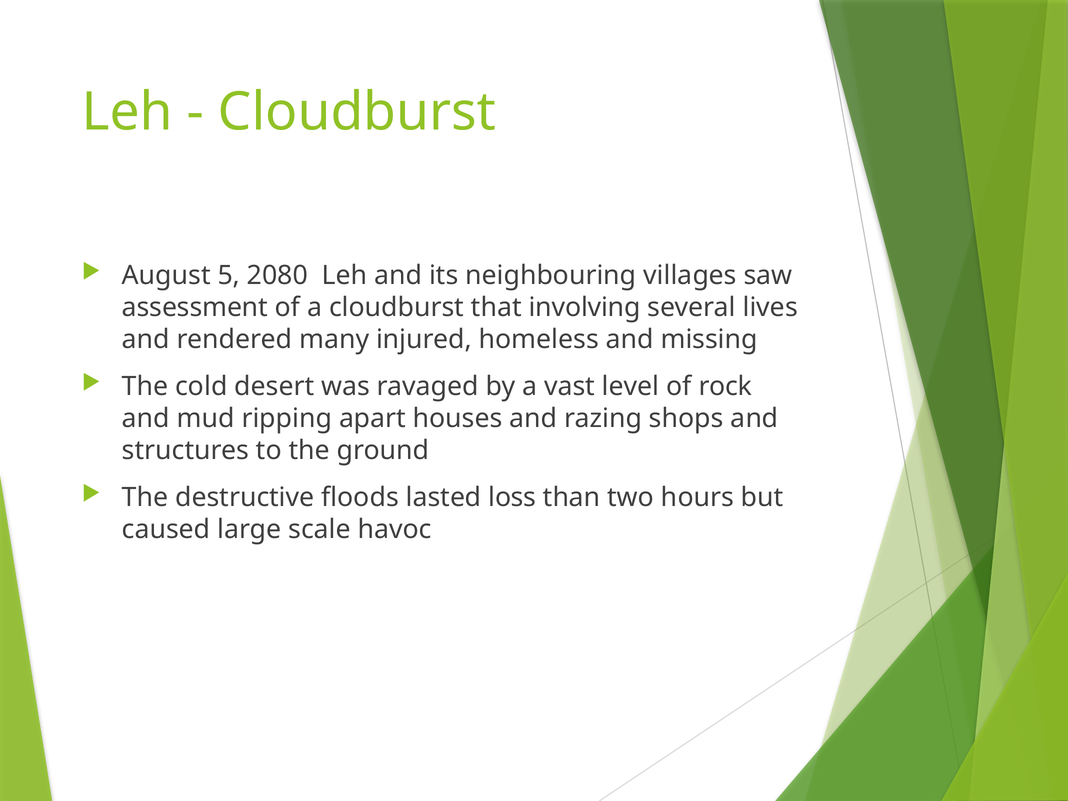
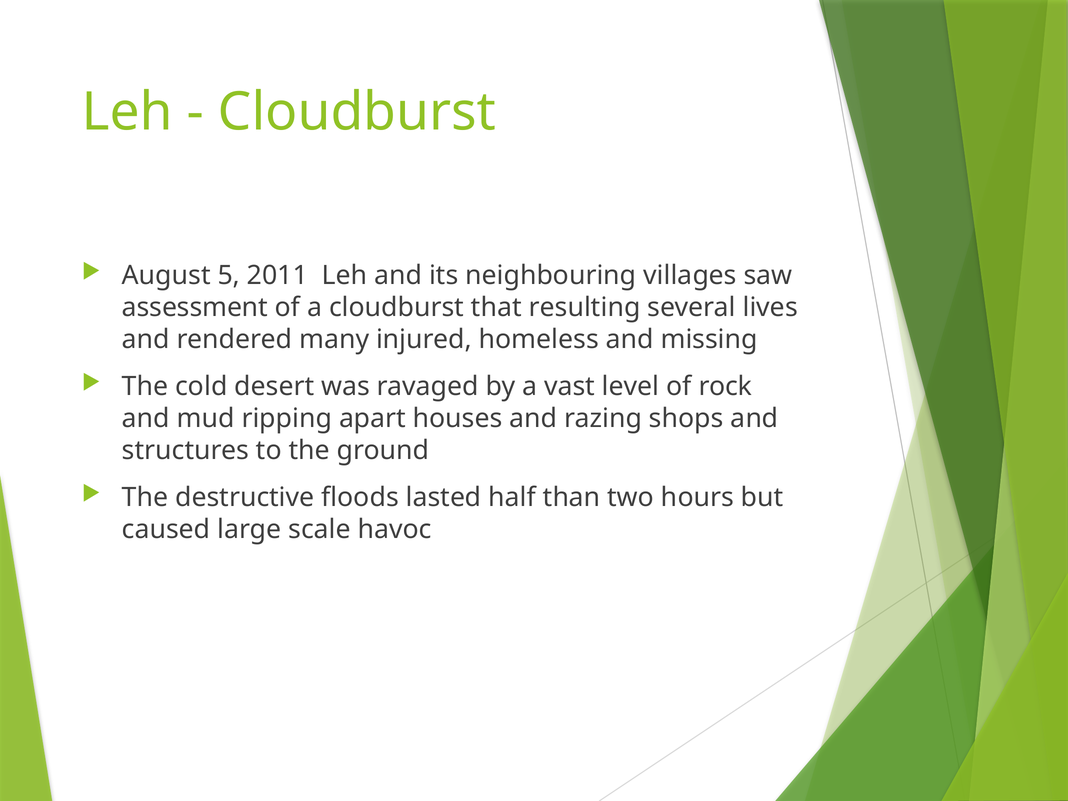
2080: 2080 -> 2011 (277, 276)
involving: involving -> resulting (585, 308)
loss: loss -> half (512, 498)
